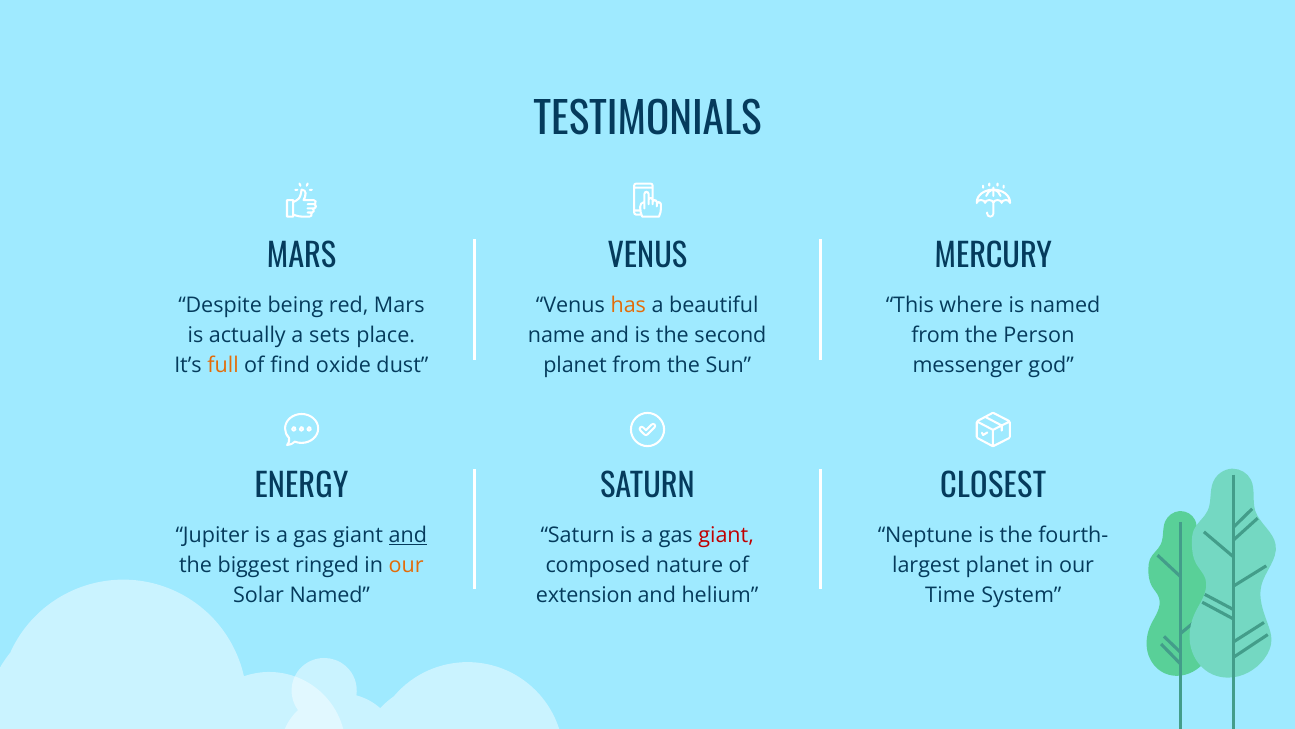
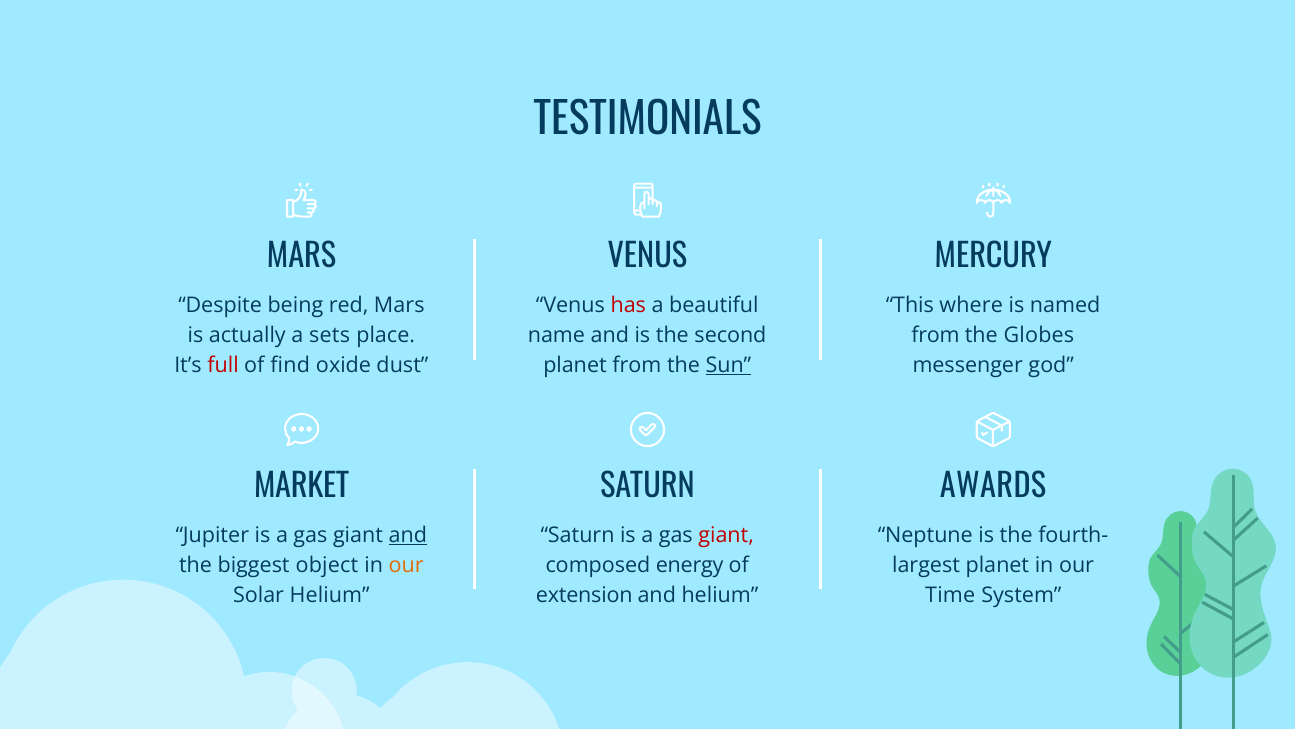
has colour: orange -> red (628, 305)
Person: Person -> Globes (1039, 335)
full colour: orange -> red (223, 365)
Sun underline: none -> present (728, 365)
ENERGY: ENERGY -> MARKET (302, 486)
CLOSEST: CLOSEST -> AWARDS (993, 486)
ringed: ringed -> object (327, 565)
nature: nature -> energy (690, 565)
Solar Named: Named -> Helium (330, 595)
